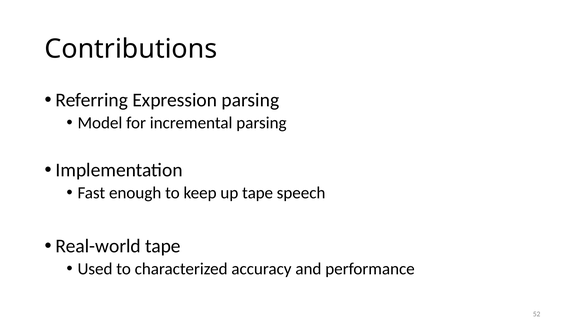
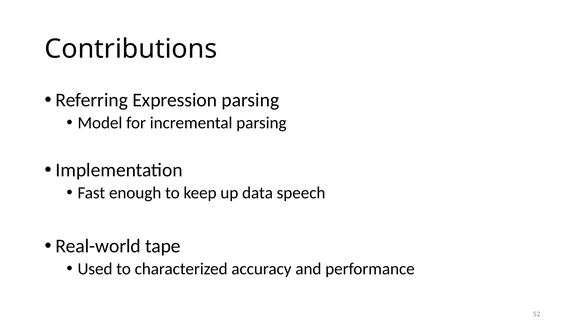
up tape: tape -> data (258, 193)
